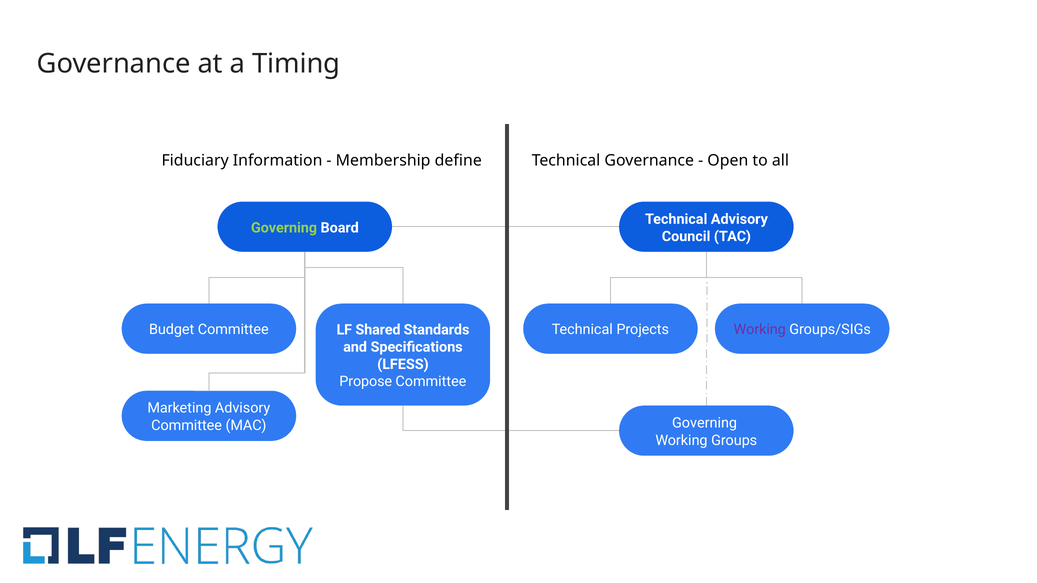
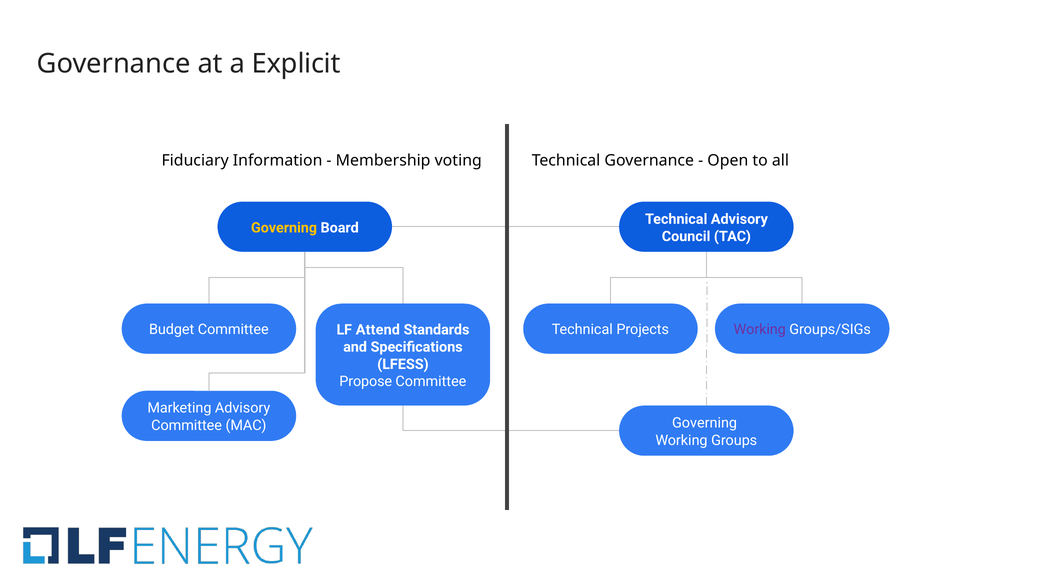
Timing: Timing -> Explicit (296, 64)
define: define -> voting (458, 161)
Governing colour: light green -> yellow (284, 228)
Shared: Shared -> Attend (378, 330)
